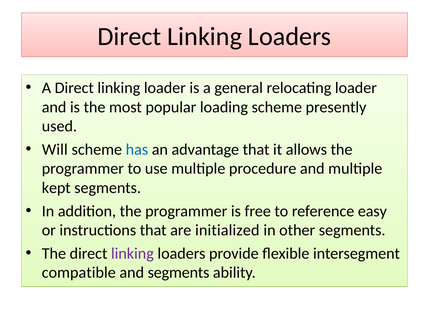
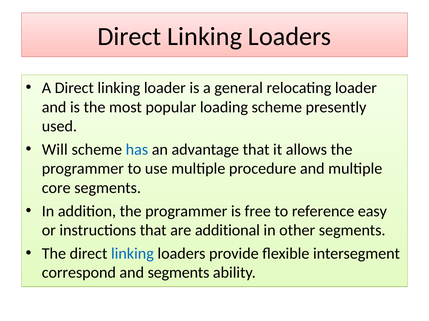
kept: kept -> core (56, 188)
initialized: initialized -> additional (227, 231)
linking colour: purple -> blue (132, 254)
compatible: compatible -> correspond (79, 273)
